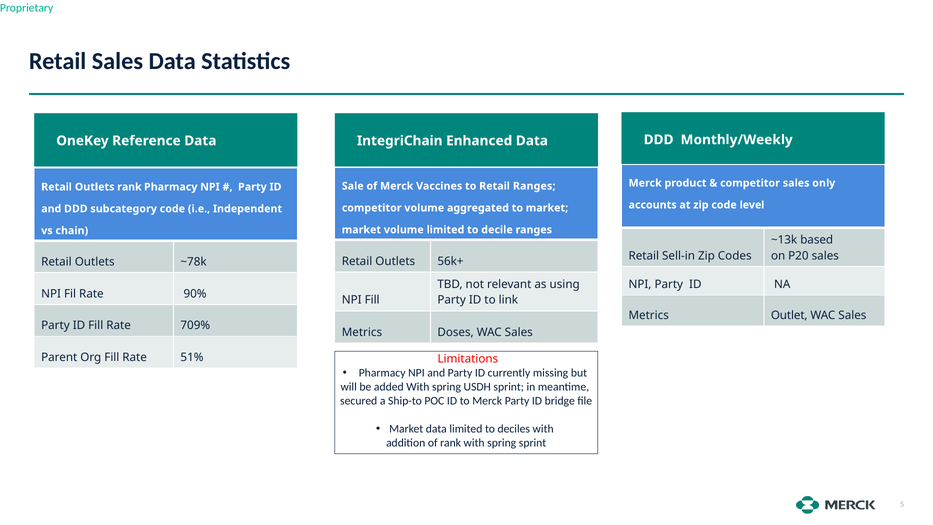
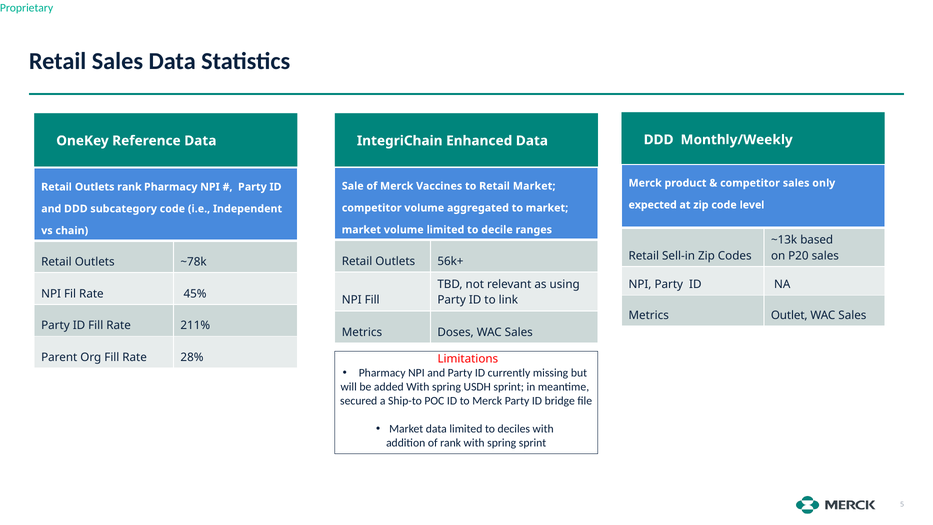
Retail Ranges: Ranges -> Market (534, 186)
accounts: accounts -> expected (653, 205)
90%: 90% -> 45% (195, 294)
709%: 709% -> 211% (195, 325)
51%: 51% -> 28% (192, 357)
